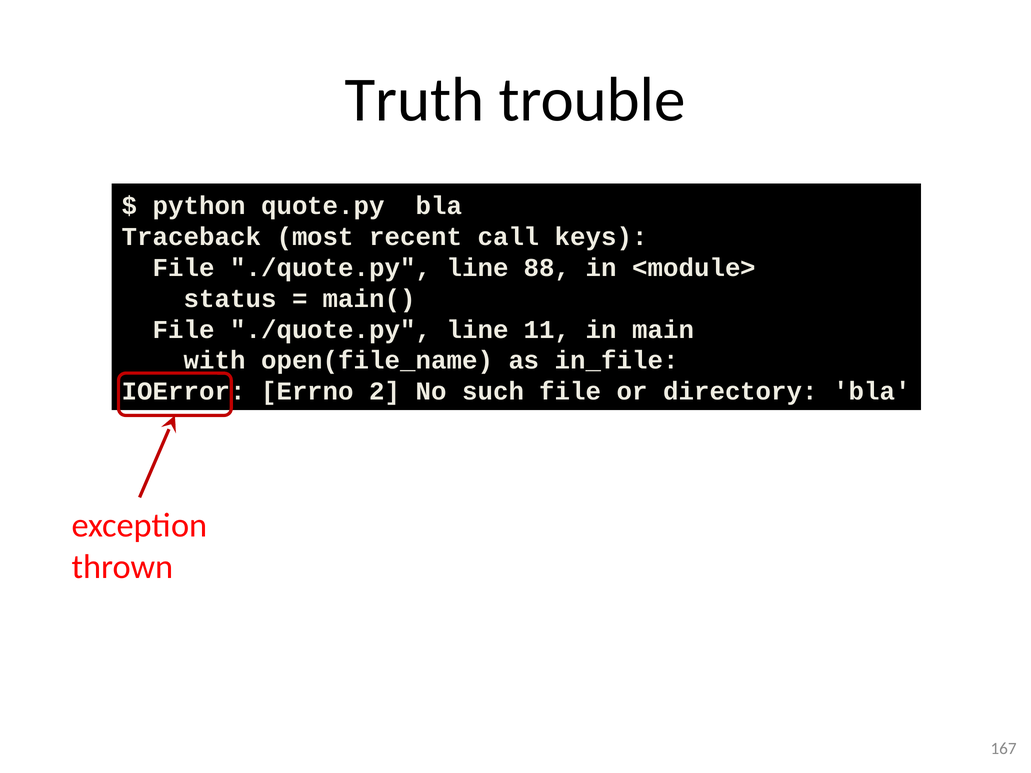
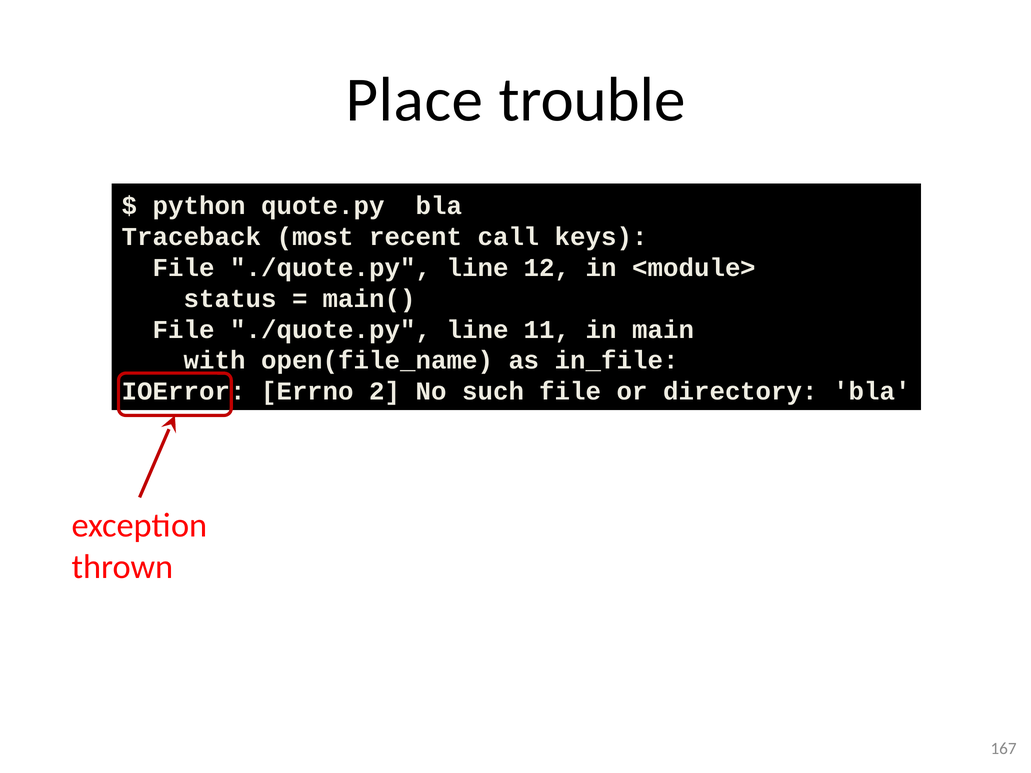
Truth: Truth -> Place (414, 100)
88: 88 -> 12 (547, 268)
